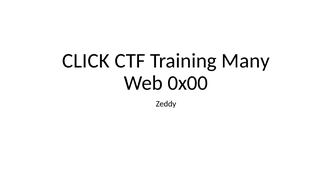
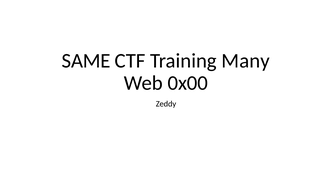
CLICK: CLICK -> SAME (86, 61)
